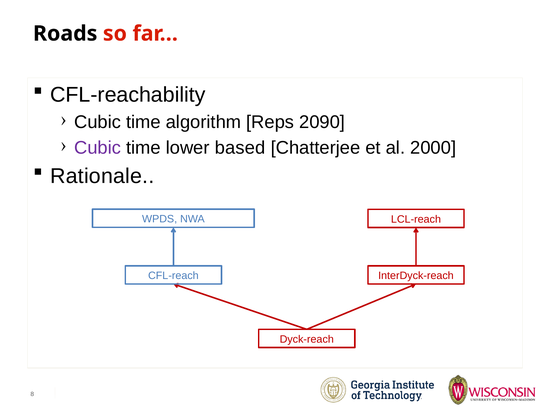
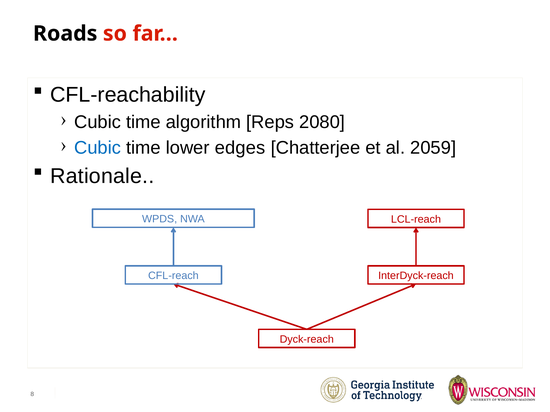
2090: 2090 -> 2080 (322, 122)
Cubic colour: purple -> blue (98, 148)
based: based -> edges (240, 148)
2000: 2000 -> 2059 (433, 148)
